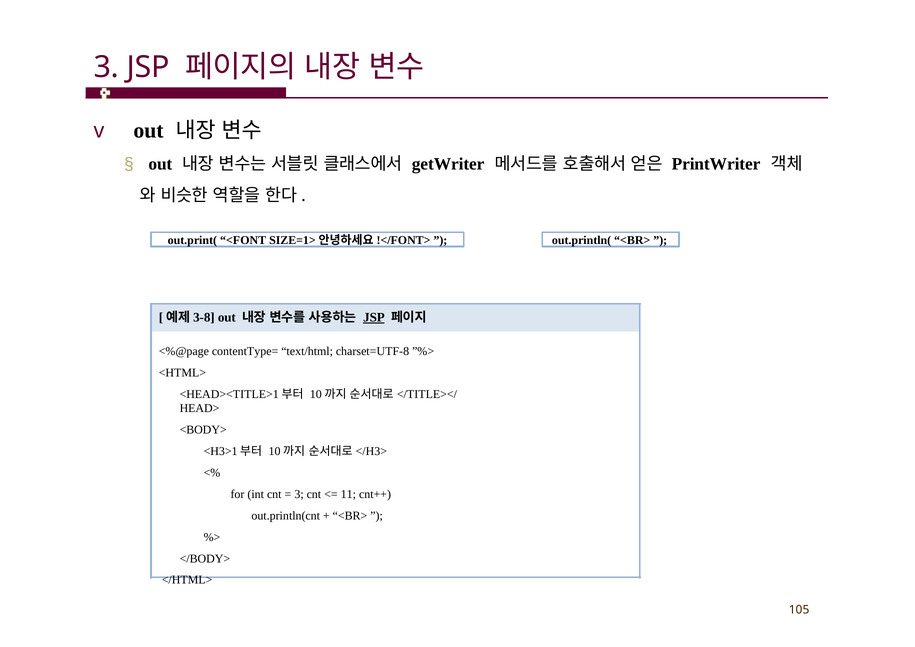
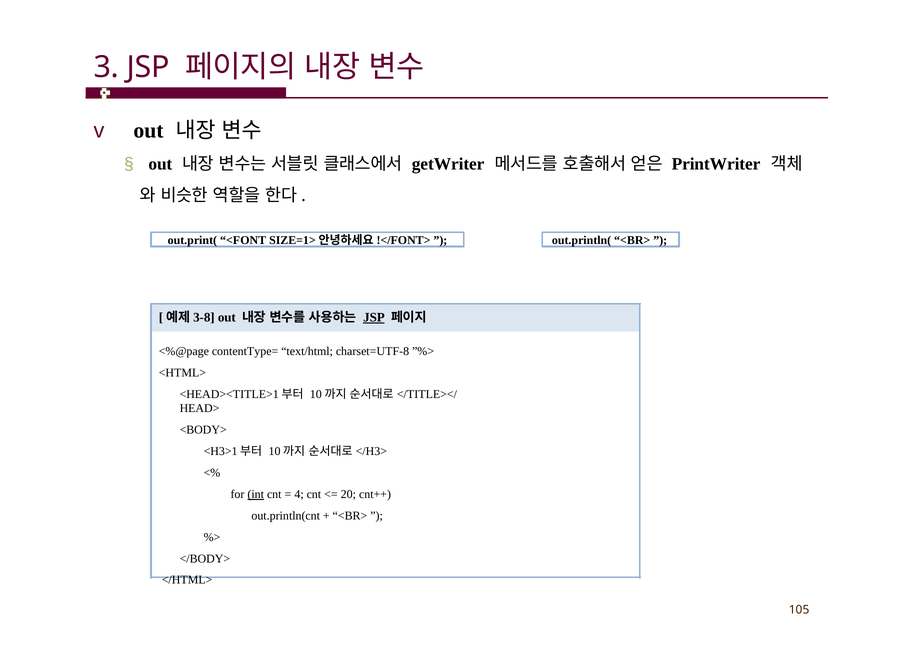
int underline: none -> present (256, 494)
3: 3 -> 4 (299, 494)
11: 11 -> 20 (348, 494)
